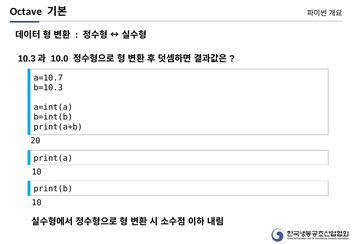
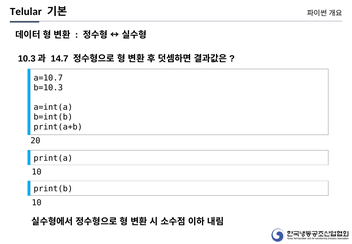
Octave: Octave -> Telular (26, 12)
10.0: 10.0 -> 14.7 (60, 59)
